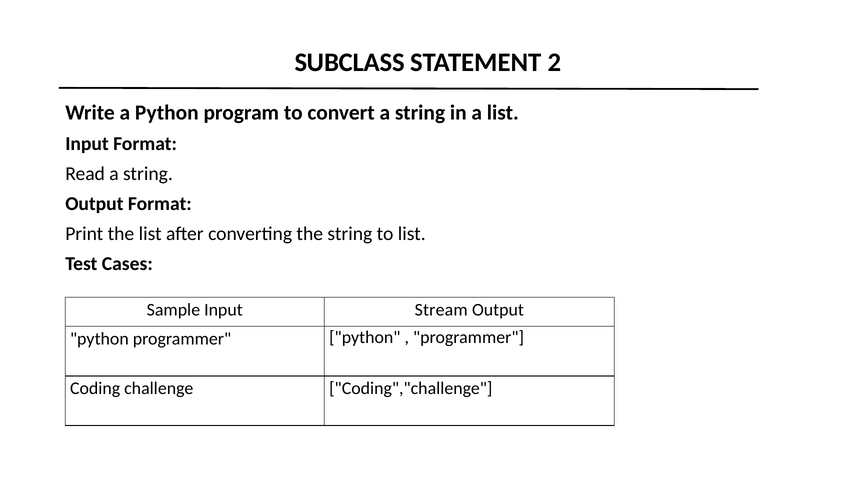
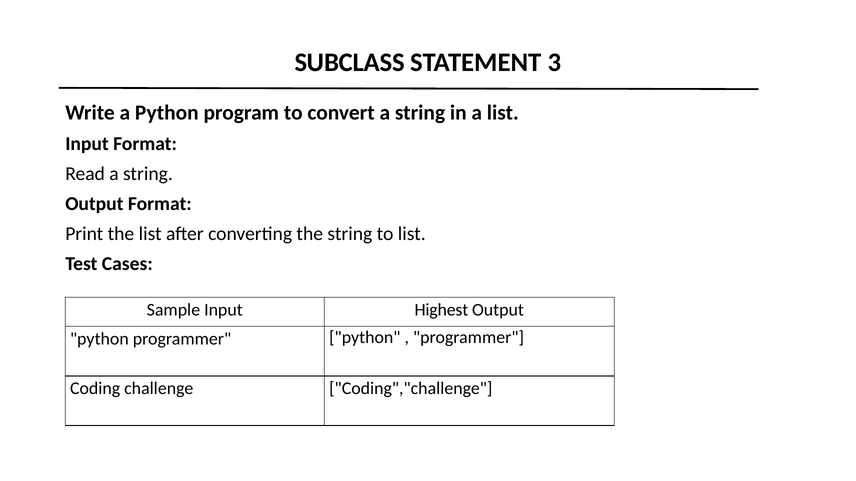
2: 2 -> 3 (554, 62)
Stream: Stream -> Highest (441, 310)
